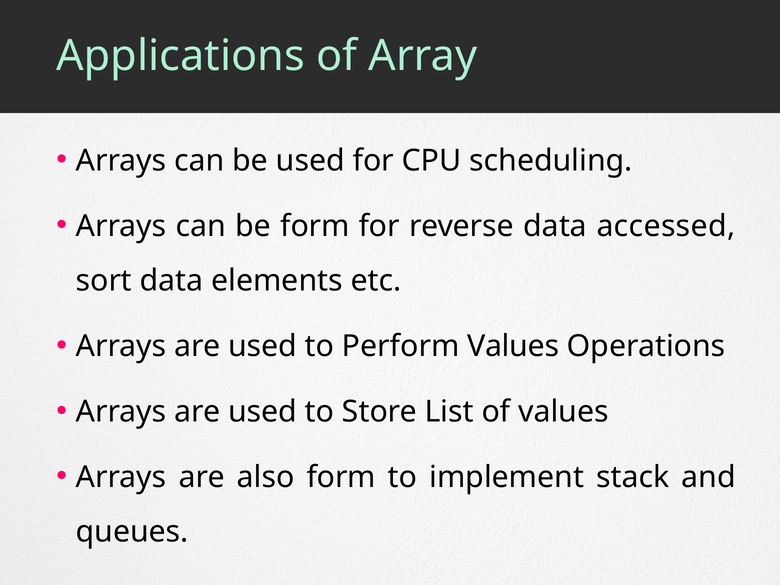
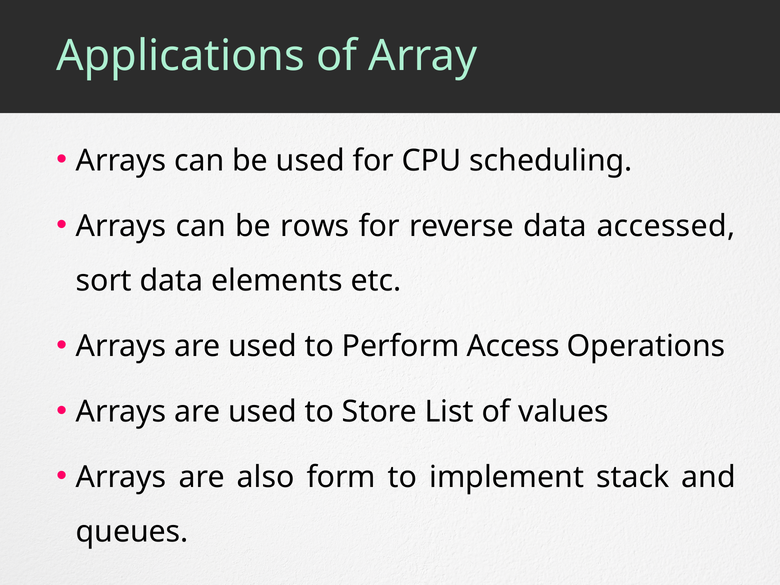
be form: form -> rows (315, 226)
Perform Values: Values -> Access (513, 346)
